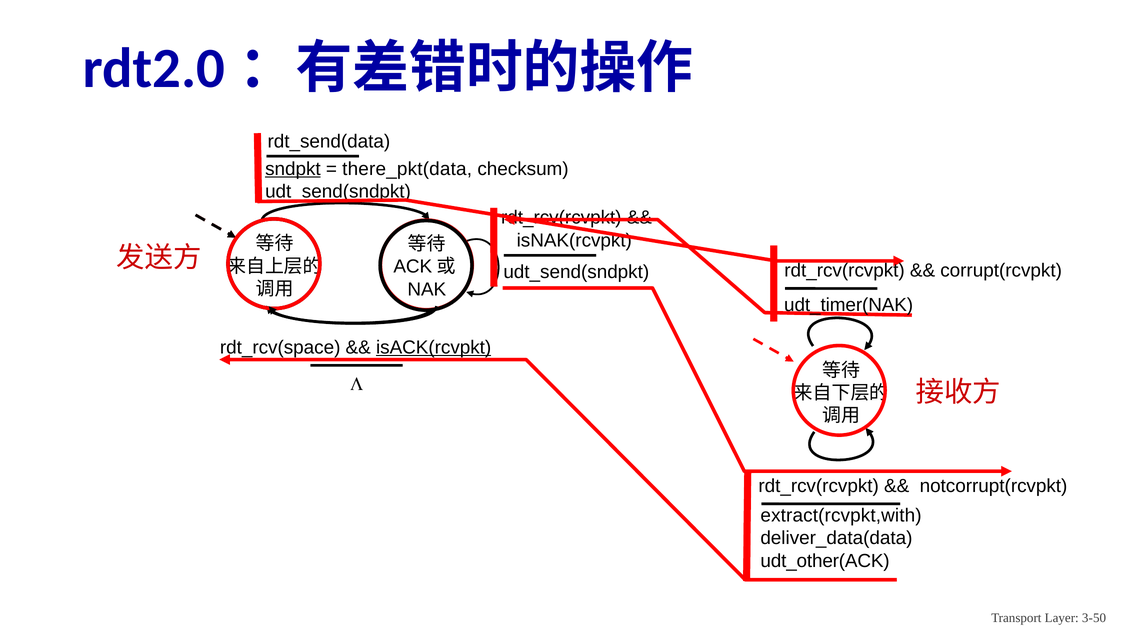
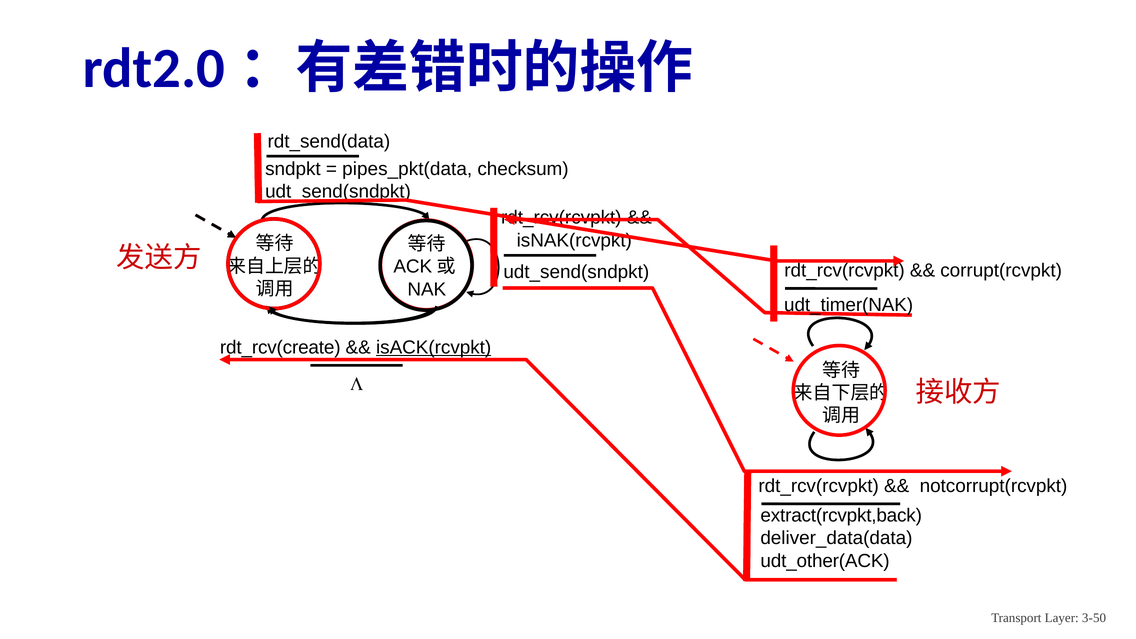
sndpkt underline: present -> none (293, 169)
there_pkt(data: there_pkt(data -> pipes_pkt(data (407, 169)
rdt_rcv(space: rdt_rcv(space -> rdt_rcv(create (280, 347)
extract(rcvpkt,with: extract(rcvpkt,with -> extract(rcvpkt,back (841, 516)
